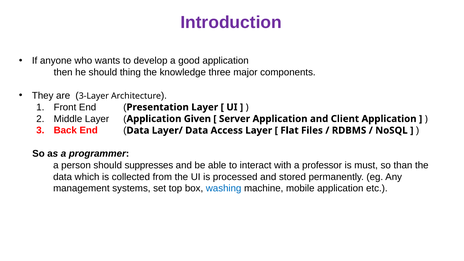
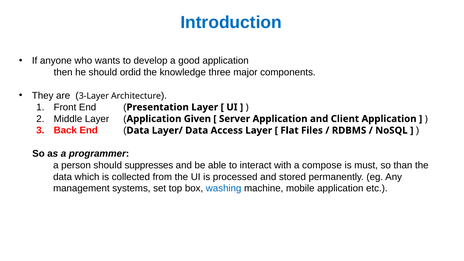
Introduction colour: purple -> blue (231, 22)
thing: thing -> ordid (130, 72)
professor: professor -> compose (322, 165)
